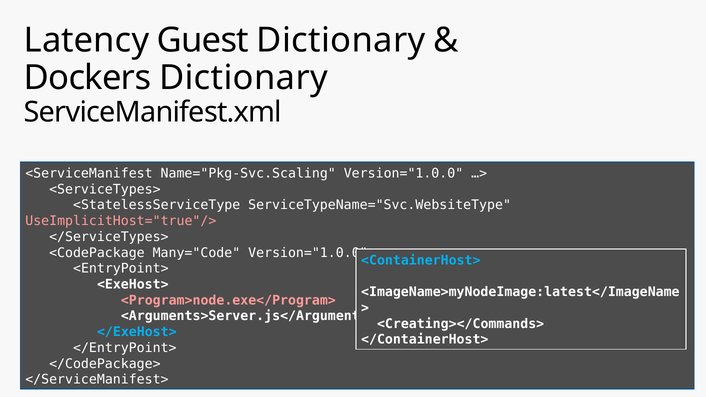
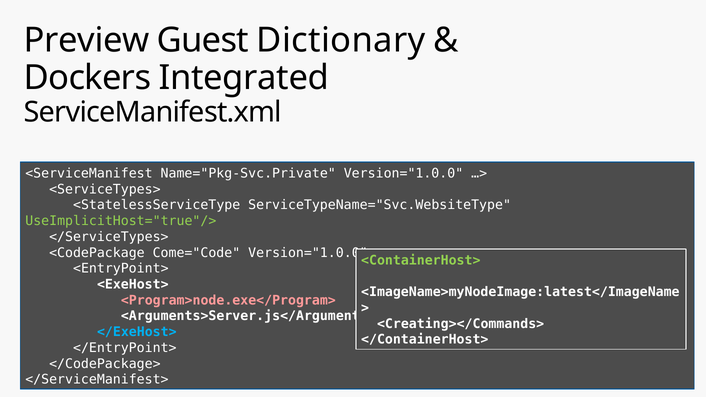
Latency: Latency -> Preview (87, 40)
Dockers Dictionary: Dictionary -> Integrated (244, 78)
Name="Pkg-Svc.Scaling: Name="Pkg-Svc.Scaling -> Name="Pkg-Svc.Private (248, 173)
UseImplicitHost="true"/> colour: pink -> light green (121, 221)
Many="Code: Many="Code -> Come="Code (196, 253)
<ContainerHost> colour: light blue -> light green (421, 260)
